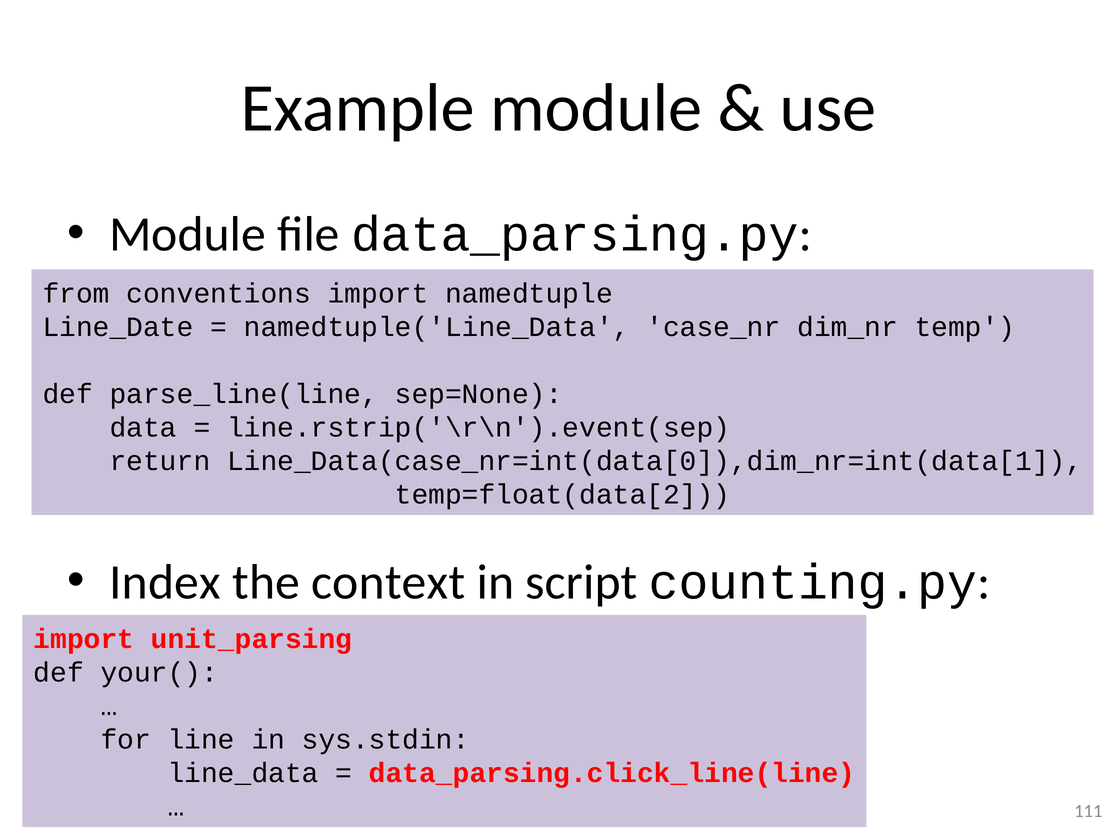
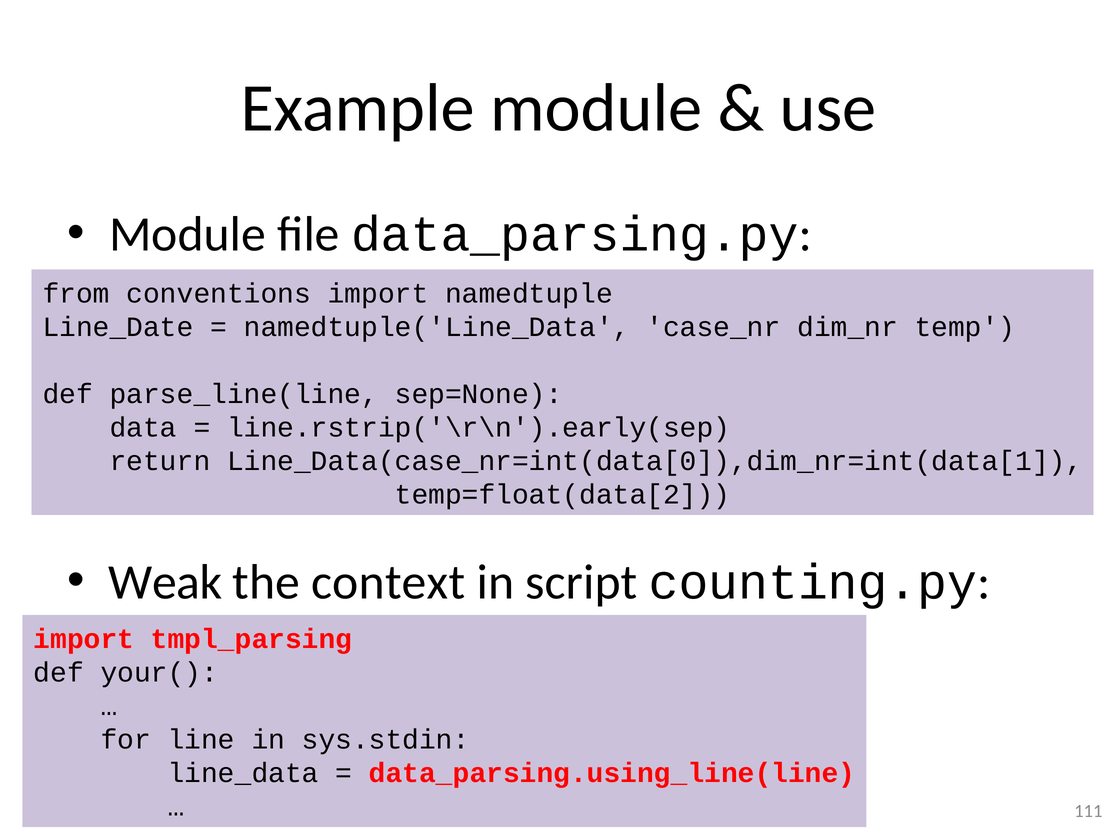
line.rstrip('\r\n').event(sep: line.rstrip('\r\n').event(sep -> line.rstrip('\r\n').early(sep (479, 428)
Index: Index -> Weak (165, 582)
unit_parsing: unit_parsing -> tmpl_parsing (252, 640)
data_parsing.click_line(line: data_parsing.click_line(line -> data_parsing.using_line(line (612, 774)
